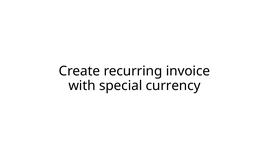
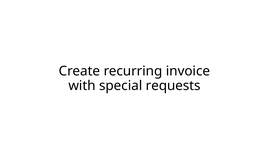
currency: currency -> requests (173, 86)
